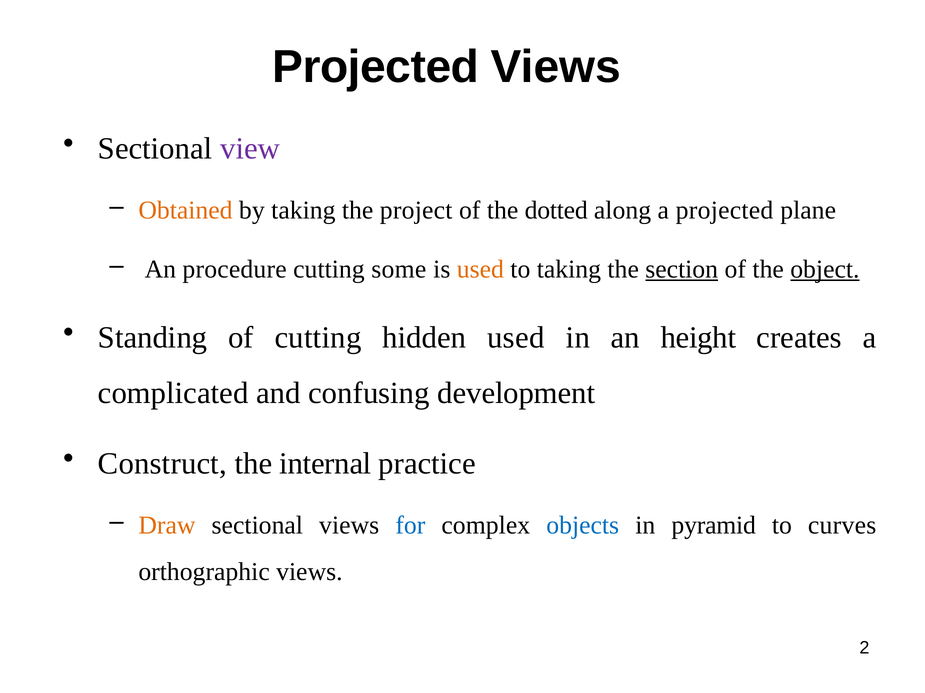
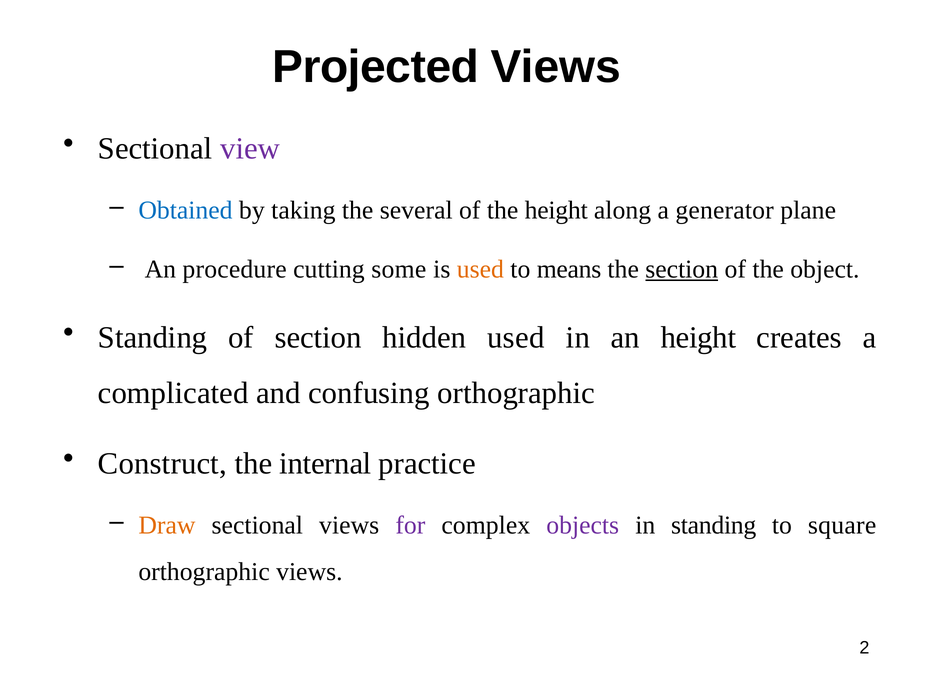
Obtained colour: orange -> blue (185, 210)
project: project -> several (416, 210)
the dotted: dotted -> height (556, 210)
a projected: projected -> generator (725, 210)
to taking: taking -> means (569, 270)
object underline: present -> none (825, 270)
of cutting: cutting -> section (318, 338)
confusing development: development -> orthographic (516, 393)
for colour: blue -> purple (410, 526)
objects colour: blue -> purple (583, 526)
in pyramid: pyramid -> standing (714, 526)
curves: curves -> square (842, 526)
